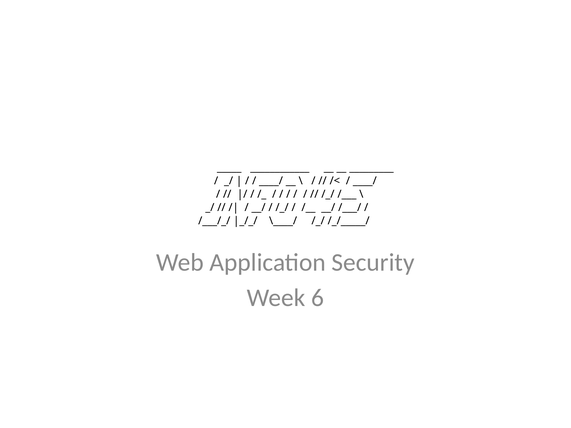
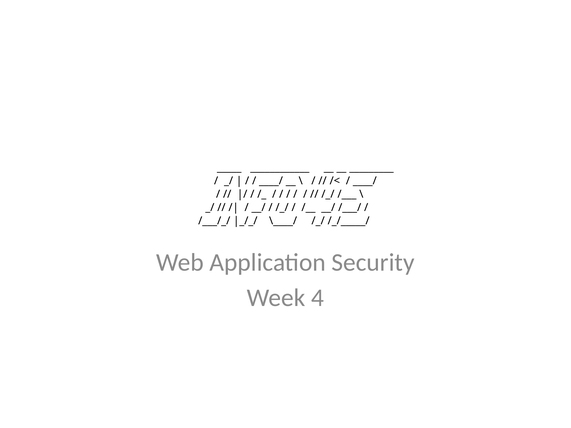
6: 6 -> 4 (318, 298)
